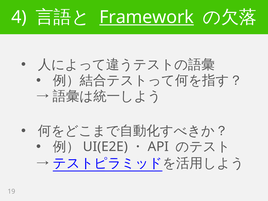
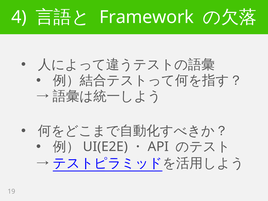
Framework underline: present -> none (147, 17)
